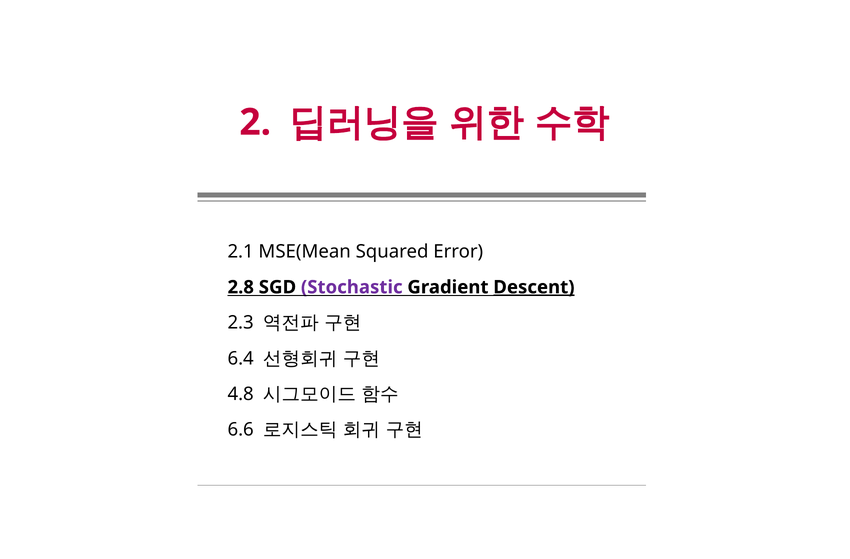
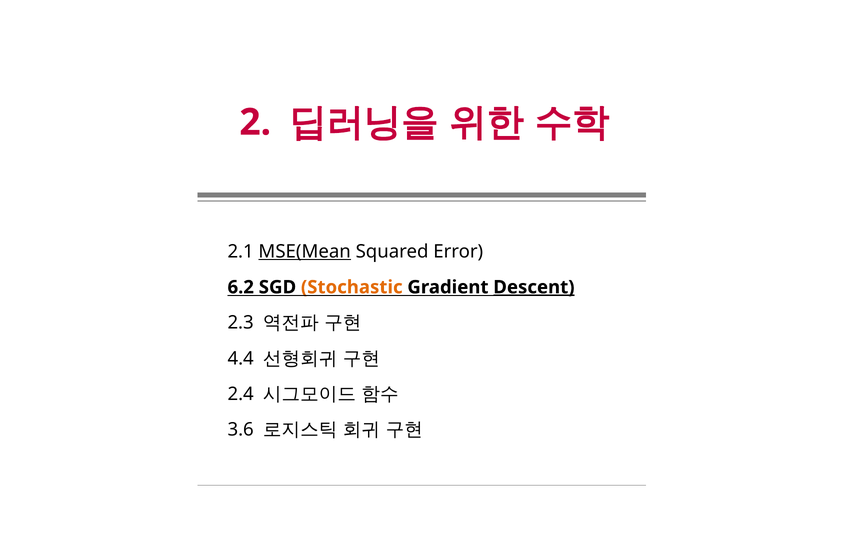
MSE(Mean underline: none -> present (305, 251)
2.8: 2.8 -> 6.2 (241, 287)
Stochastic colour: purple -> orange (352, 287)
6.4: 6.4 -> 4.4 (241, 358)
4.8: 4.8 -> 2.4 (241, 394)
6.6: 6.6 -> 3.6 (241, 429)
